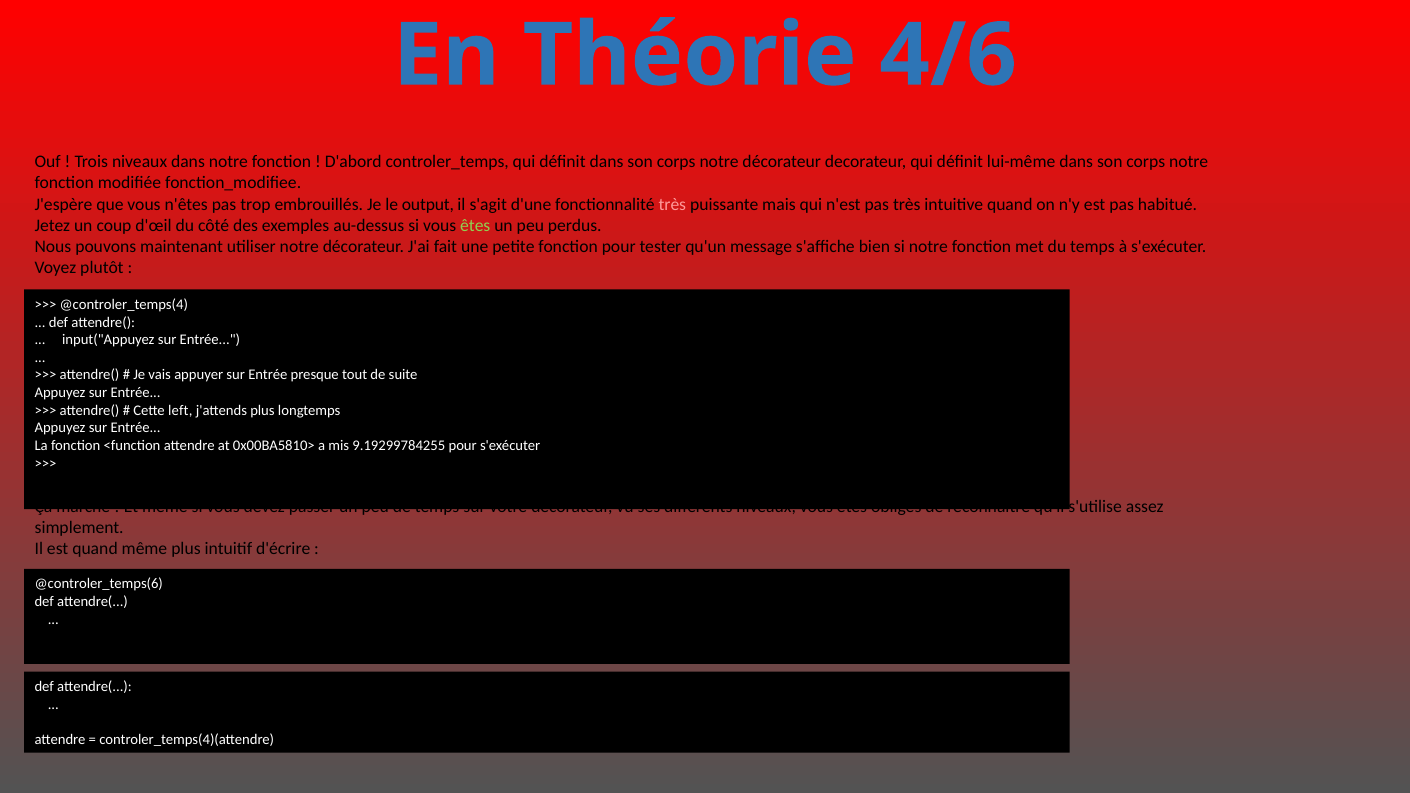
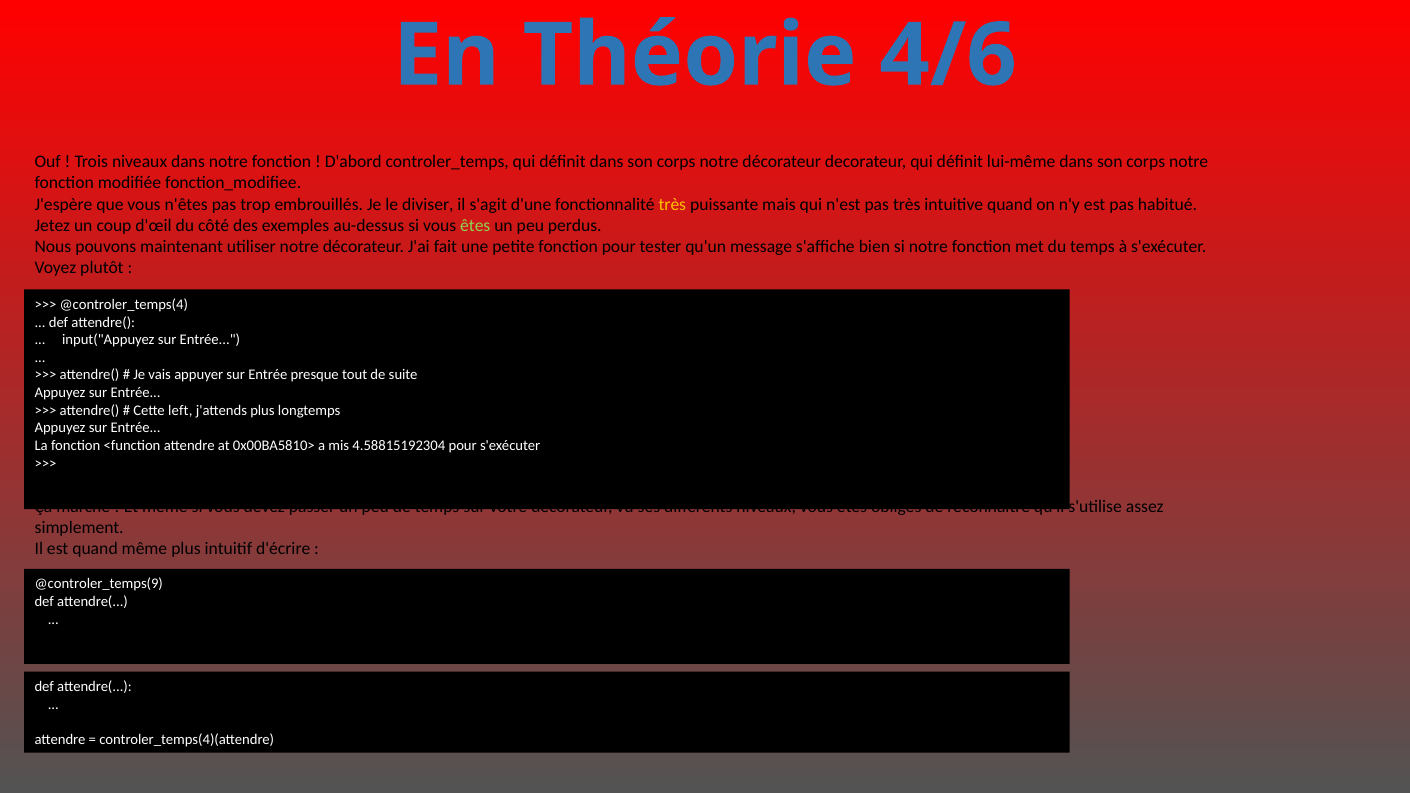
output: output -> diviser (428, 204)
très colour: pink -> yellow (672, 204)
9.19299784255: 9.19299784255 -> 4.58815192304 (399, 446)
@controler_temps(6: @controler_temps(6 -> @controler_temps(9 (99, 584)
